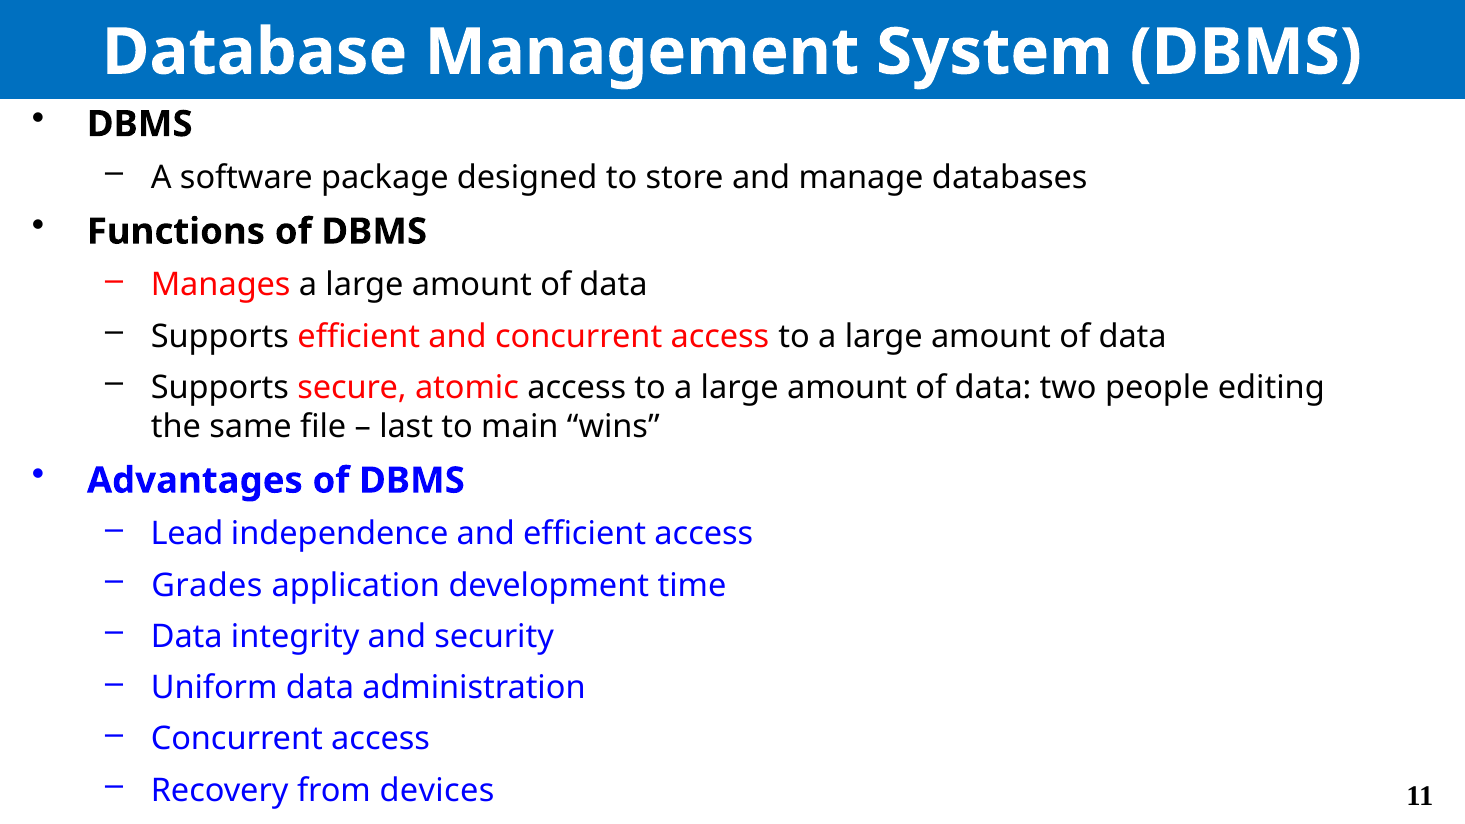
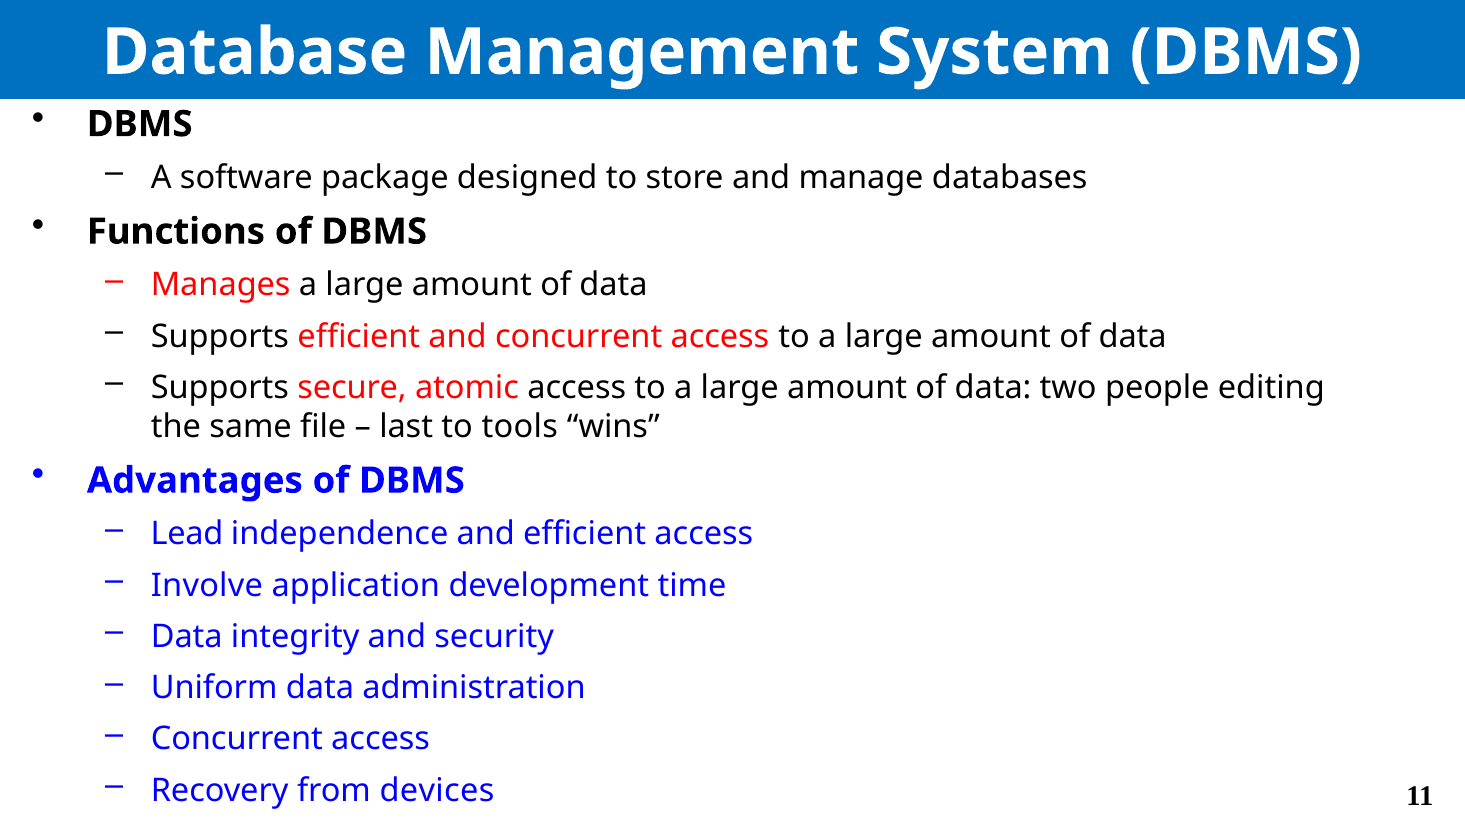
main: main -> tools (520, 427)
Grades: Grades -> Involve (207, 585)
